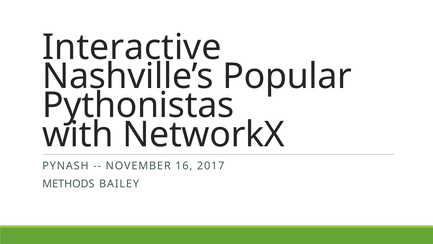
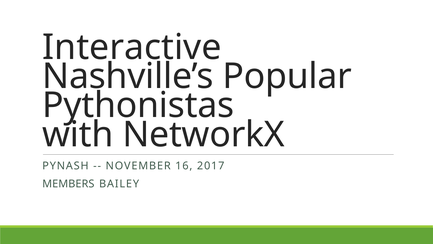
METHODS: METHODS -> MEMBERS (68, 184)
